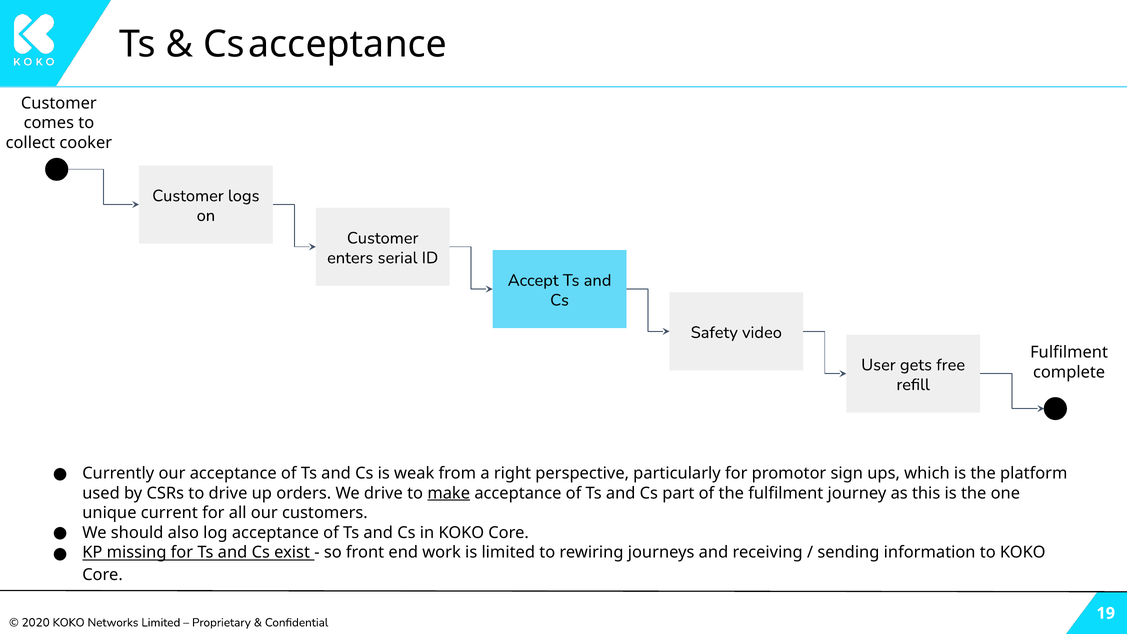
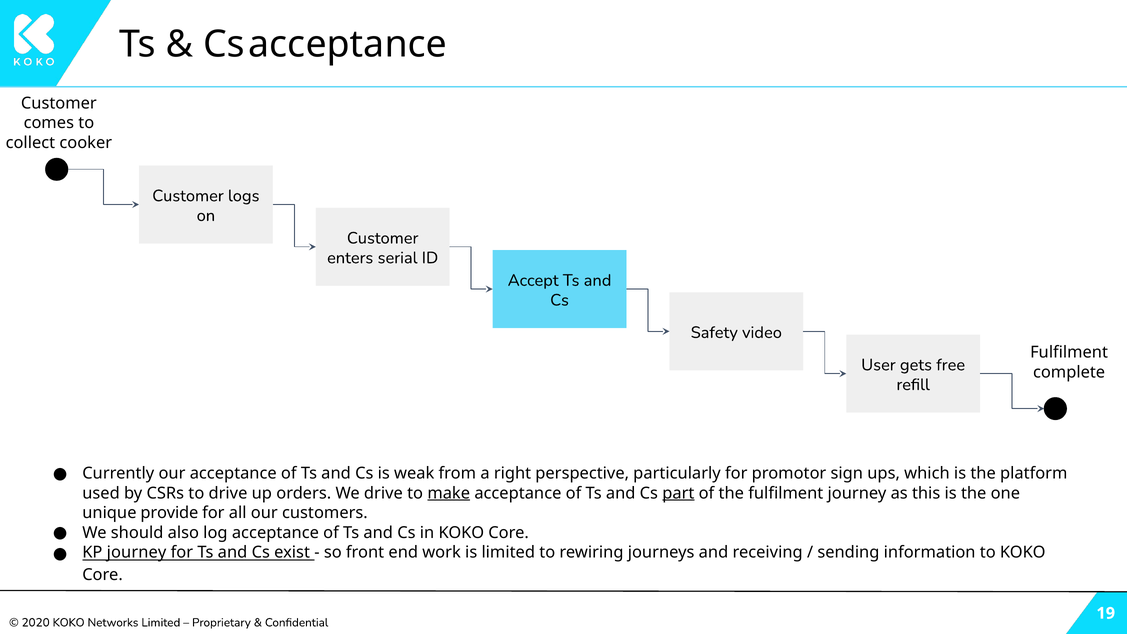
part underline: none -> present (678, 493)
current: current -> provide (169, 513)
KP missing: missing -> journey (137, 552)
